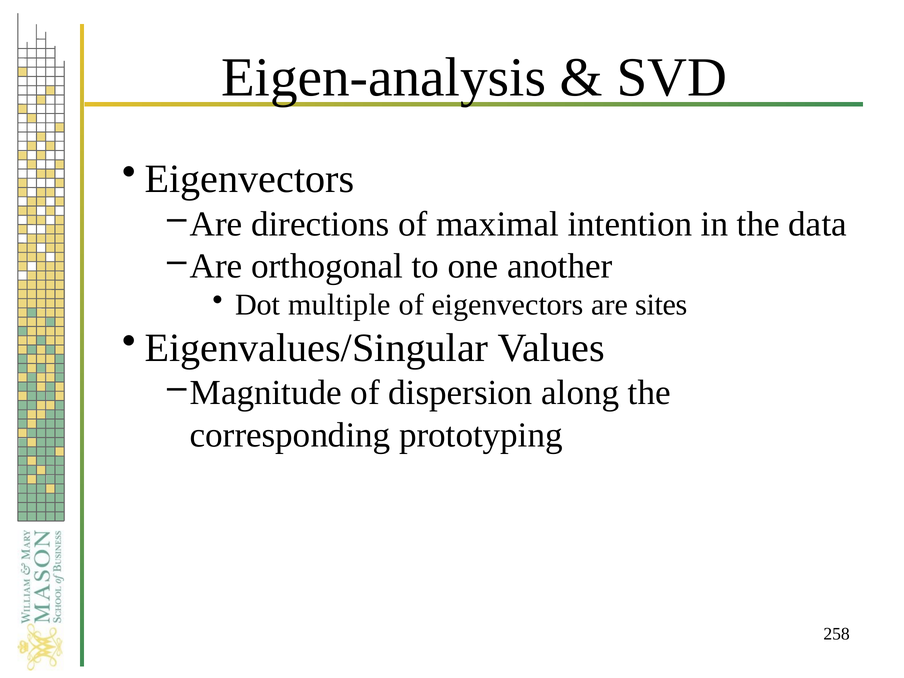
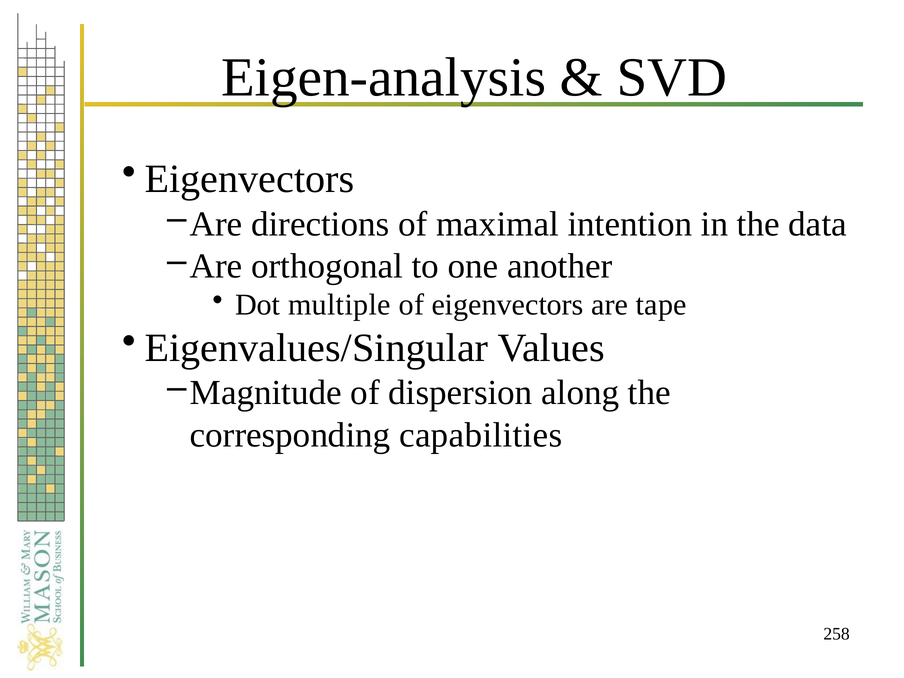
sites: sites -> tape (661, 305)
prototyping: prototyping -> capabilities (481, 435)
